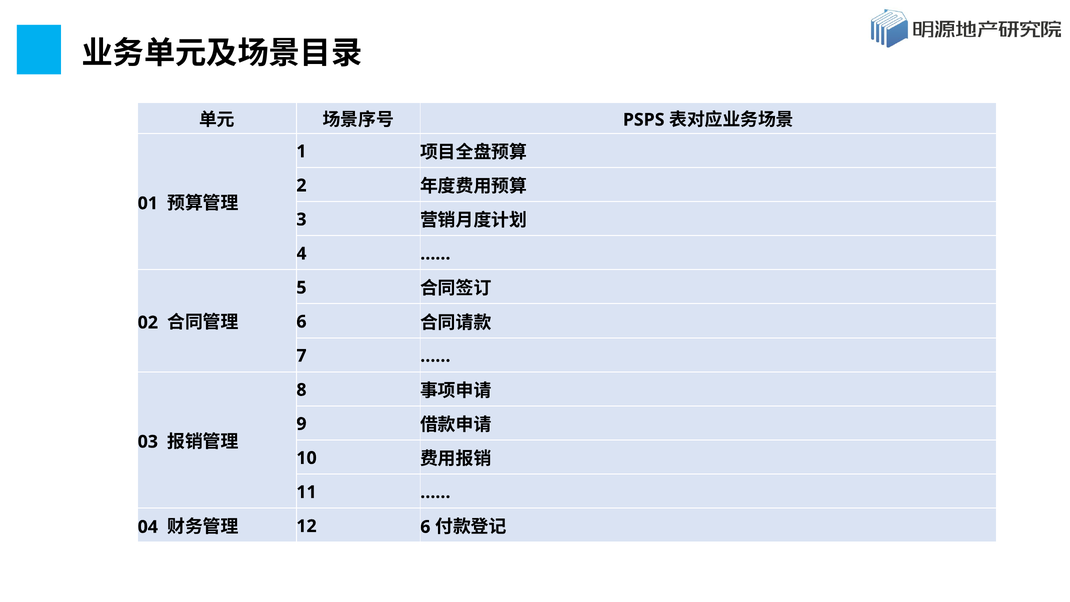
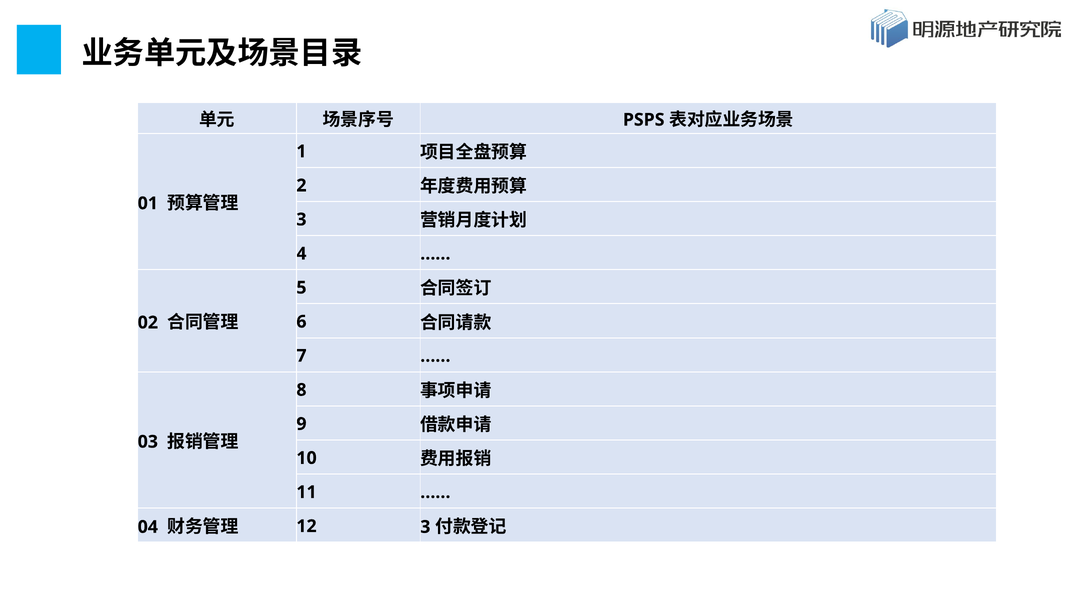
12 6: 6 -> 3 (425, 527)
